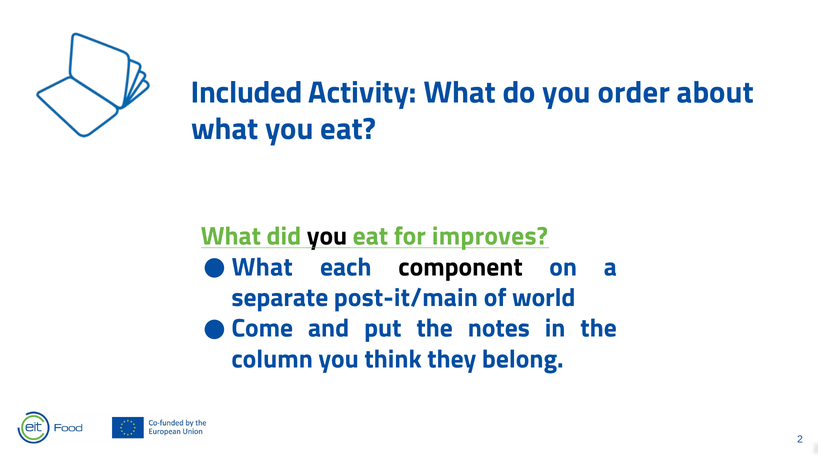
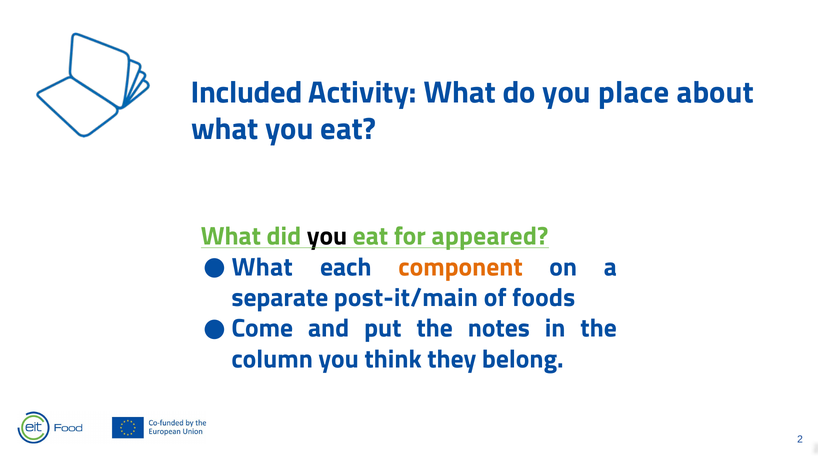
order: order -> place (634, 93)
improves: improves -> appeared (490, 237)
component colour: black -> orange (461, 267)
world: world -> foods (544, 298)
